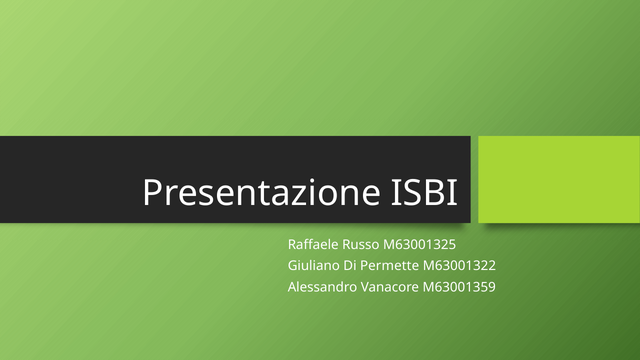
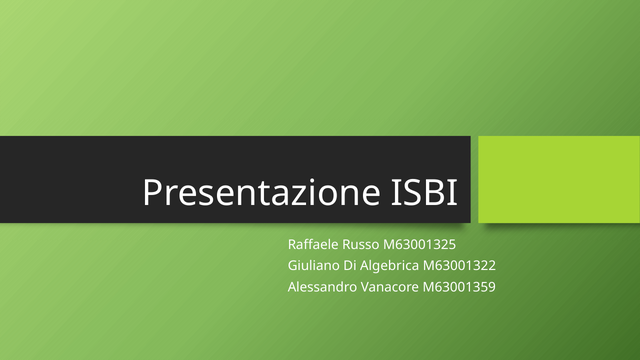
Permette: Permette -> Algebrica (390, 266)
